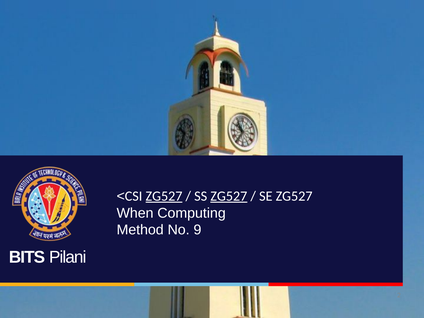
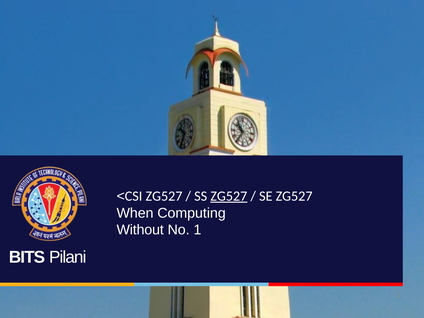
ZG527 underline: present -> none (164, 196)
Method: Method -> Without (140, 230)
9: 9 -> 1 (197, 230)
